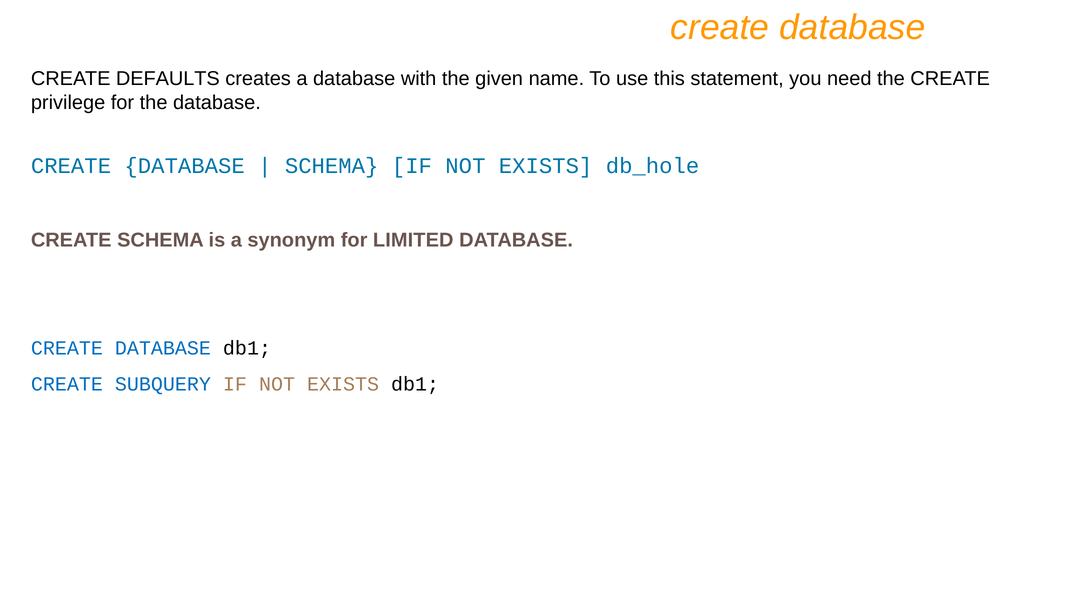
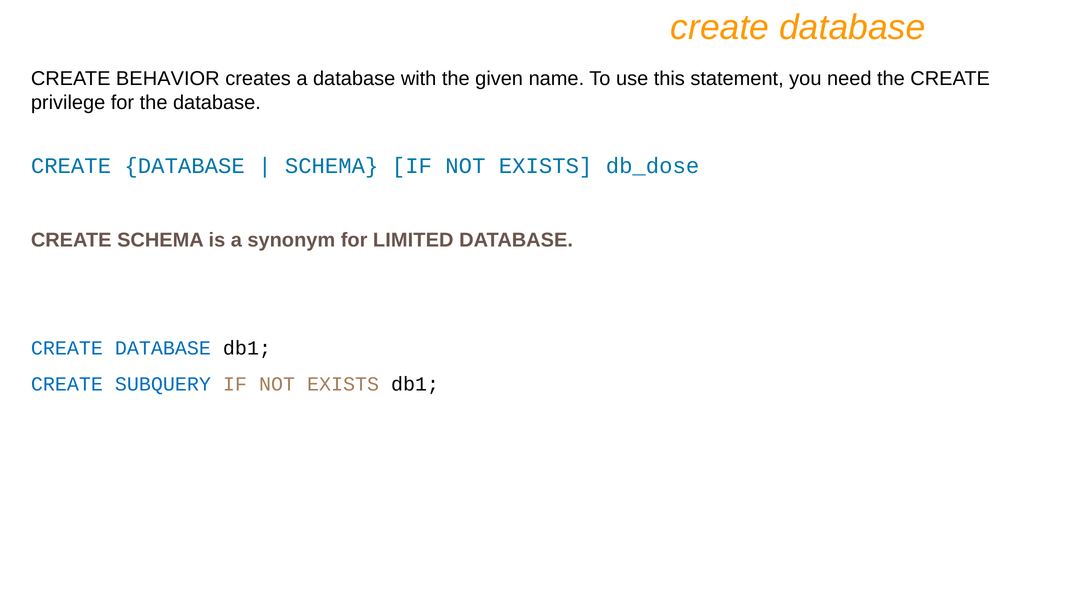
DEFAULTS: DEFAULTS -> BEHAVIOR (168, 79)
db_hole: db_hole -> db_dose (653, 166)
